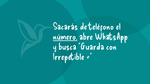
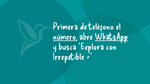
Sacarás: Sacarás -> Primera (65, 27)
WhatsApp underline: none -> present (111, 37)
Guarda: Guarda -> Explora (91, 47)
